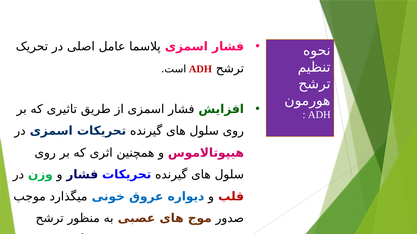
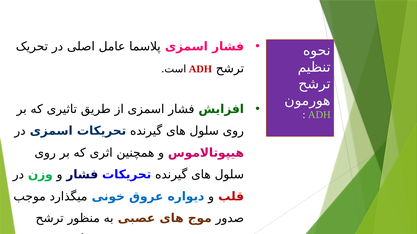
ADH colour: white -> light green (319, 115)
